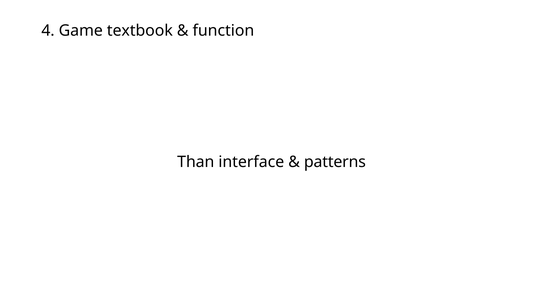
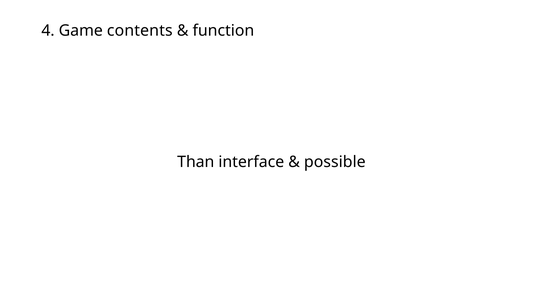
textbook: textbook -> contents (140, 31)
patterns: patterns -> possible (335, 162)
